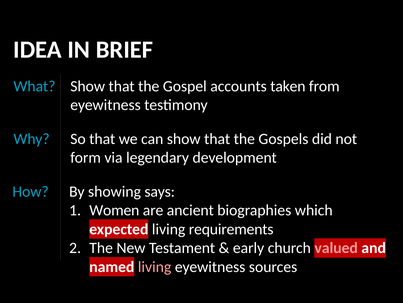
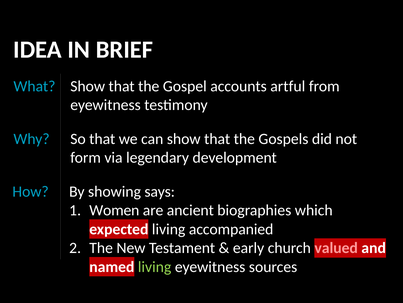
taken: taken -> artful (288, 86)
requirements: requirements -> accompanied (231, 229)
living colour: pink -> light green (155, 266)
